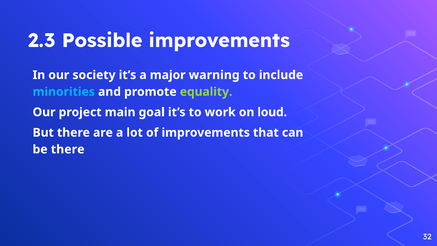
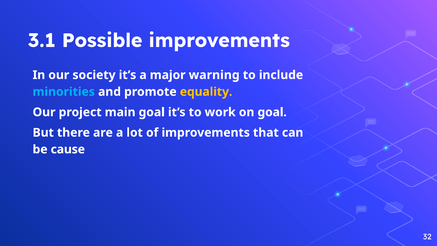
2.3: 2.3 -> 3.1 (42, 41)
equality colour: light green -> yellow (206, 92)
on loud: loud -> goal (272, 112)
be there: there -> cause (68, 149)
